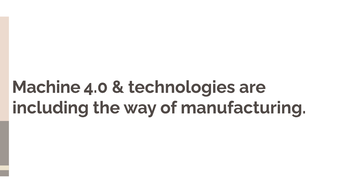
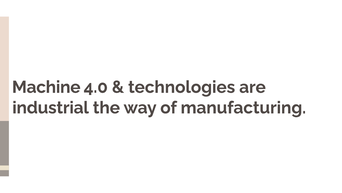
including: including -> industrial (51, 107)
